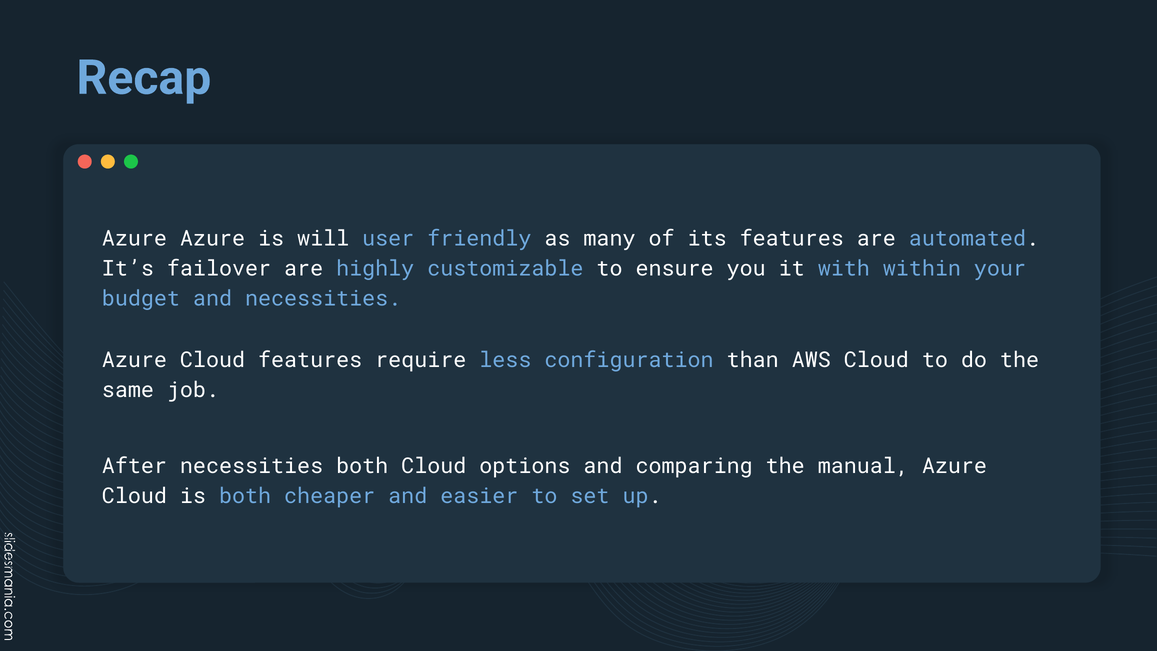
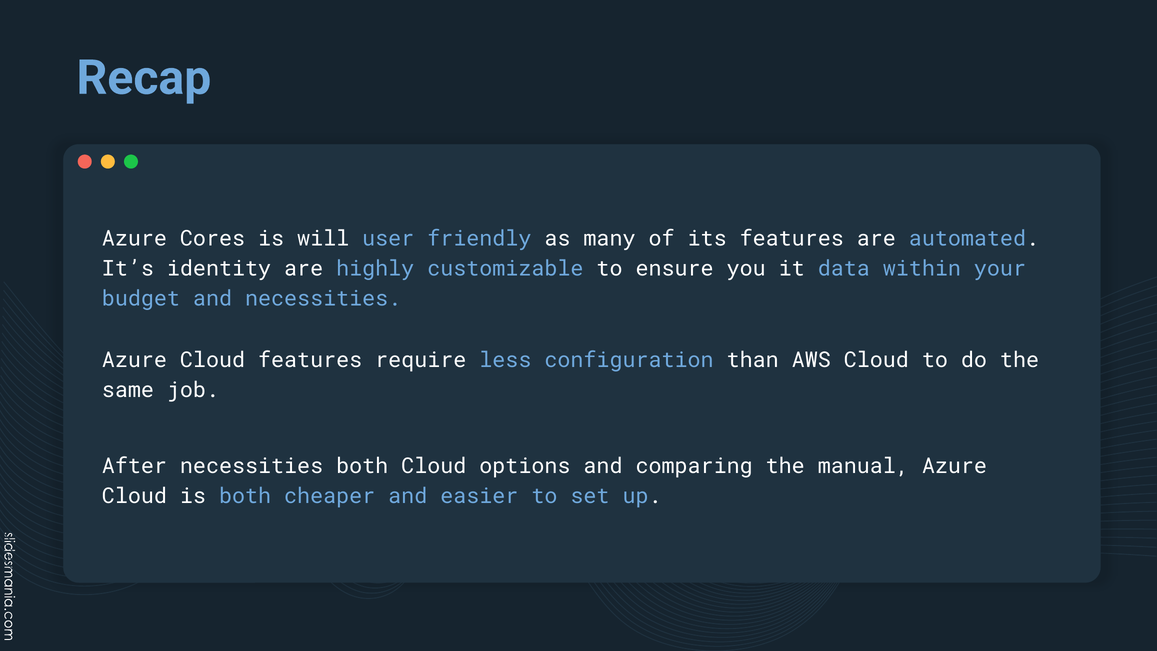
Azure Azure: Azure -> Cores (213, 239)
failover: failover -> identity (219, 269)
with: with -> data (844, 269)
